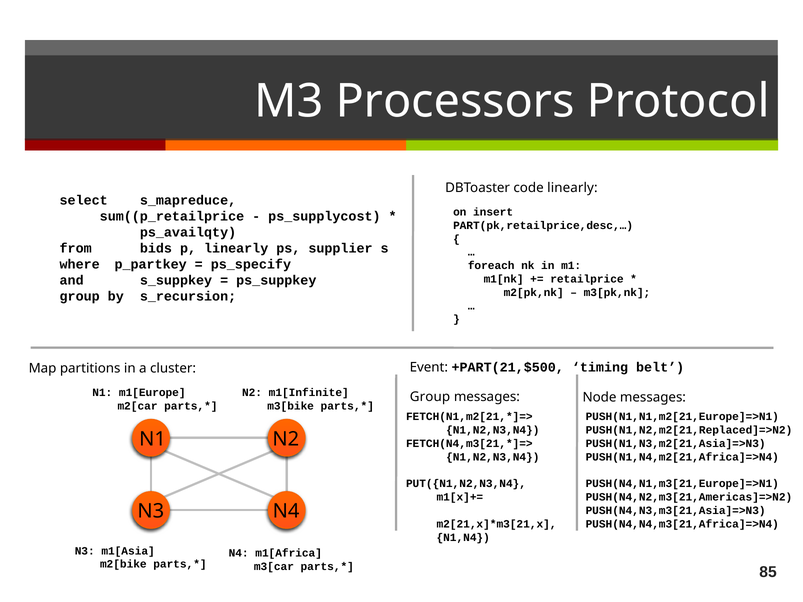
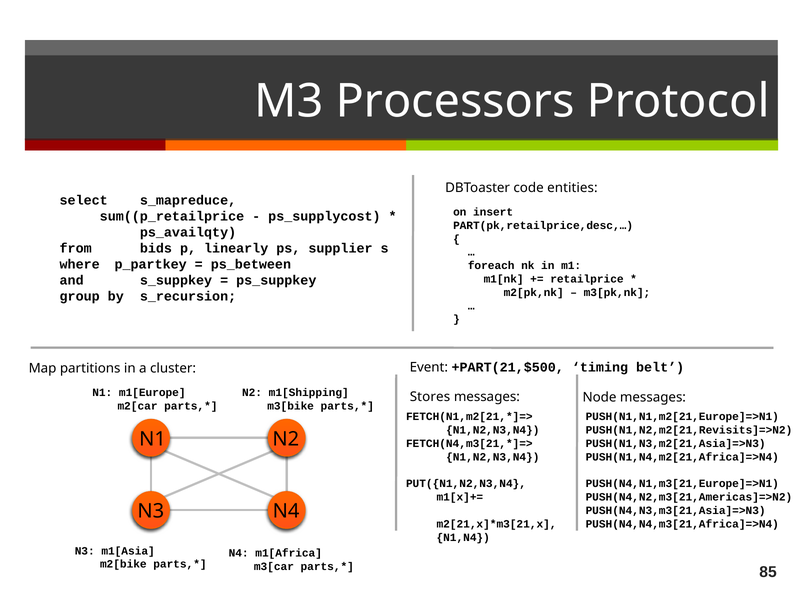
code linearly: linearly -> entities (572, 188)
ps_specify: ps_specify -> ps_between (251, 264)
m1[Infinite: m1[Infinite -> m1[Shipping (309, 393)
Group: Group -> Stores (430, 397)
PUSH(N1,N2,m2[21,Replaced]=>N2: PUSH(N1,N2,m2[21,Replaced]=>N2 -> PUSH(N1,N2,m2[21,Revisits]=>N2 (689, 430)
